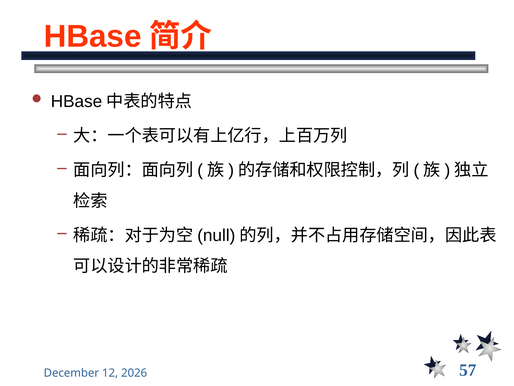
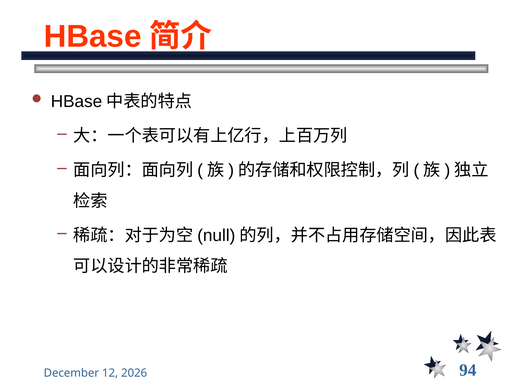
57: 57 -> 94 (468, 370)
